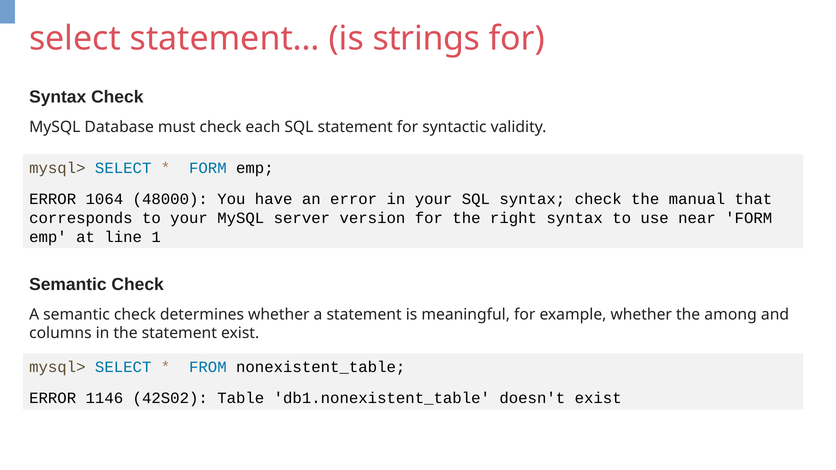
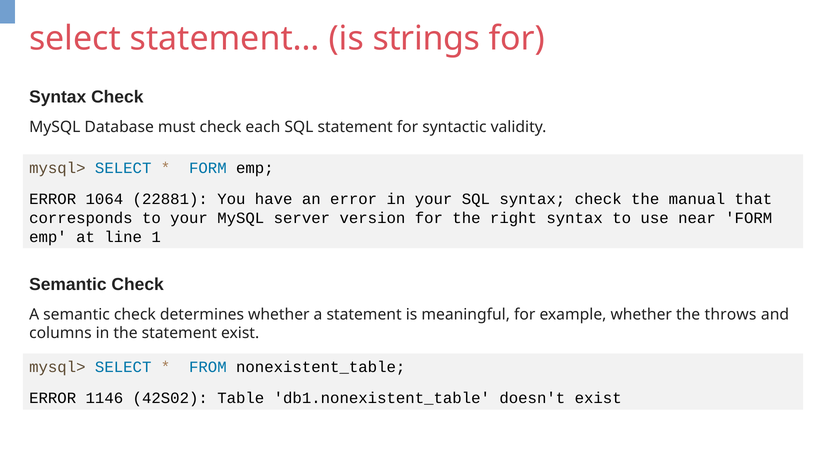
48000: 48000 -> 22881 (170, 199)
among: among -> throws (731, 315)
